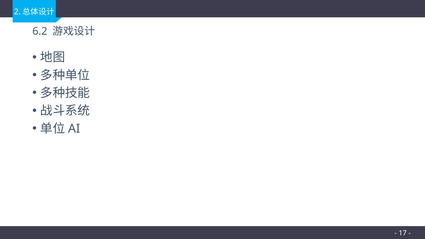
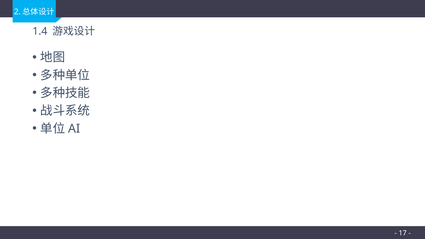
6.2: 6.2 -> 1.4 (40, 31)
